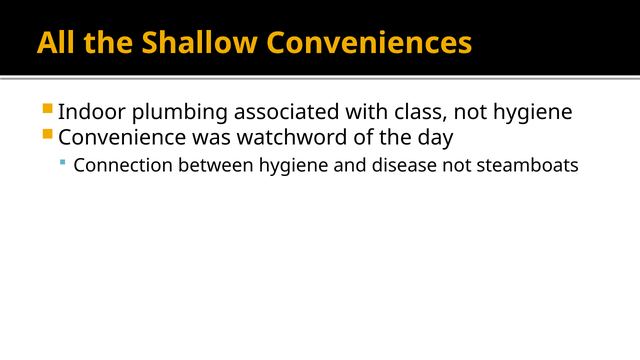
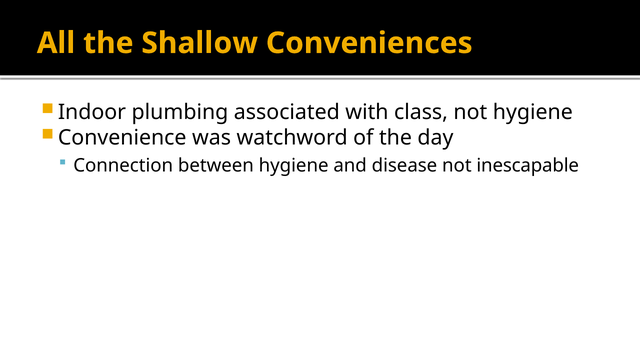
steamboats: steamboats -> inescapable (528, 165)
